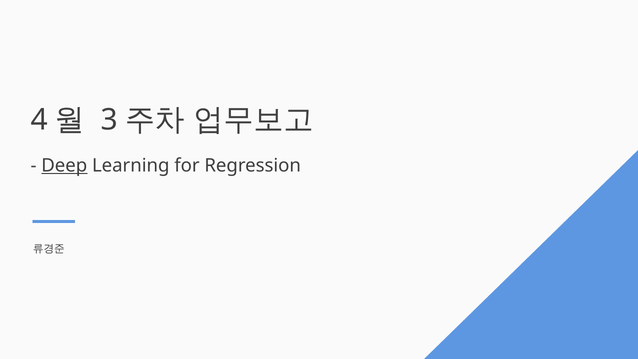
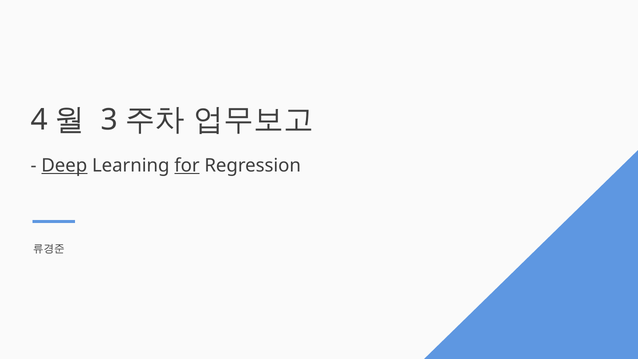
for underline: none -> present (187, 165)
